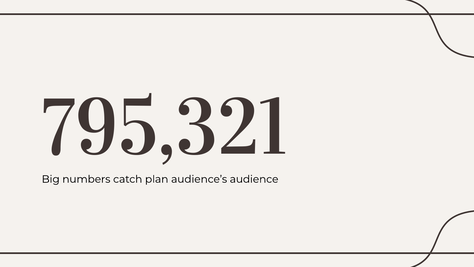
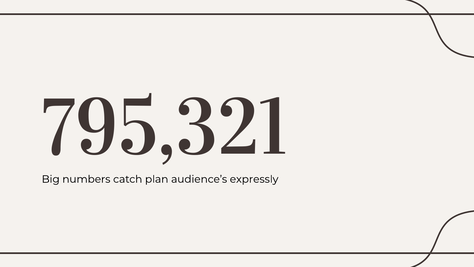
audience: audience -> expressly (254, 179)
